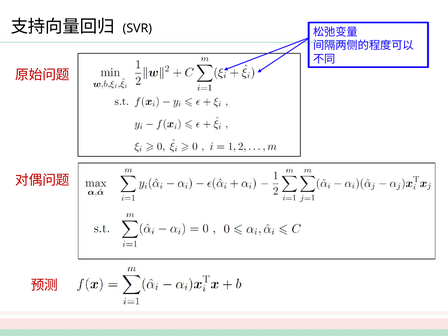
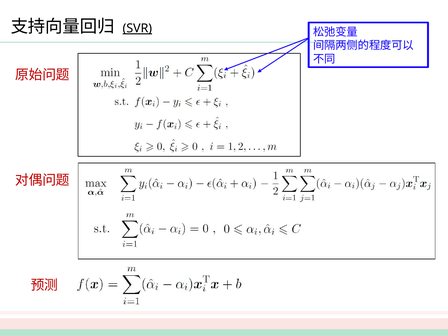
SVR underline: none -> present (137, 28)
